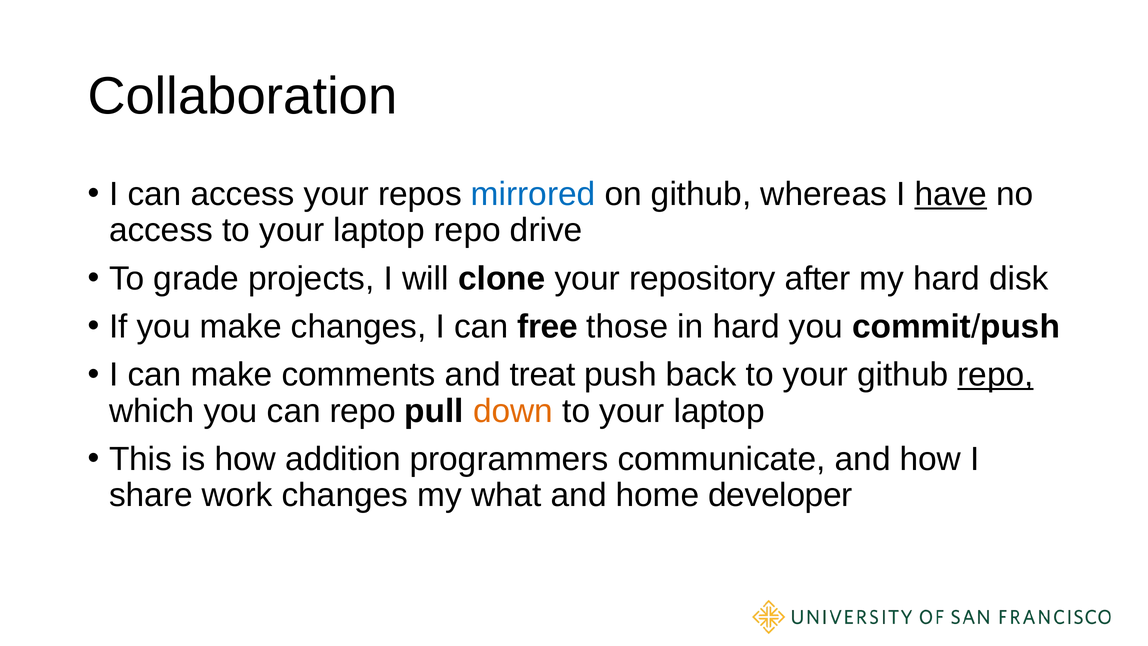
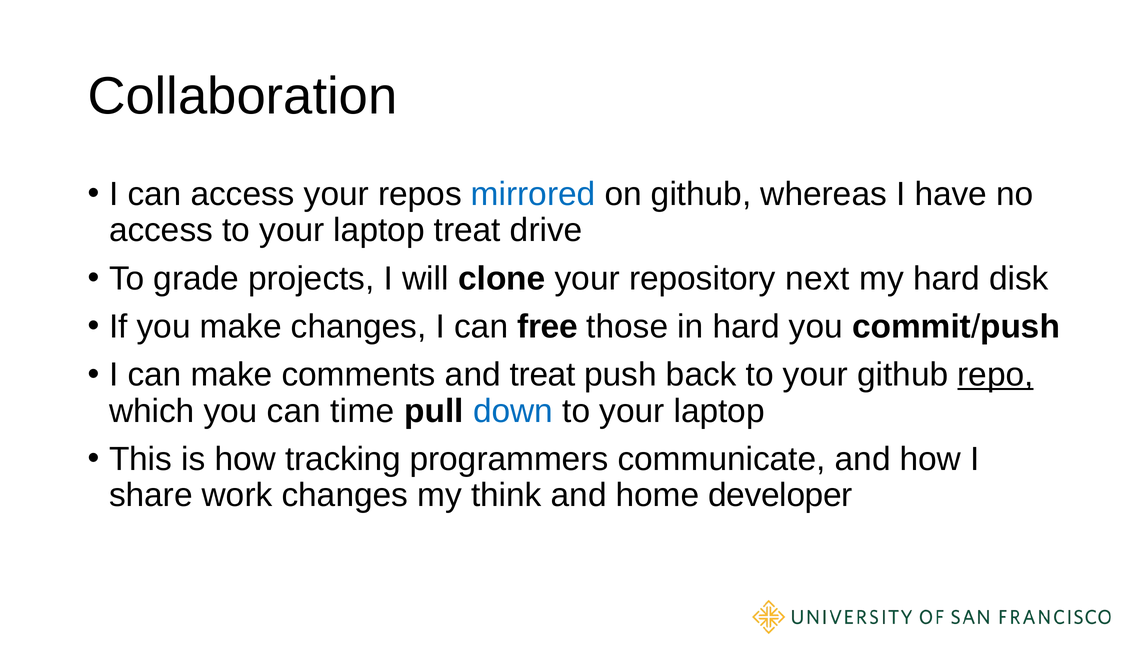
have underline: present -> none (951, 194)
laptop repo: repo -> treat (467, 230)
after: after -> next (817, 278)
can repo: repo -> time (362, 411)
down colour: orange -> blue (513, 411)
addition: addition -> tracking (343, 459)
what: what -> think (506, 495)
